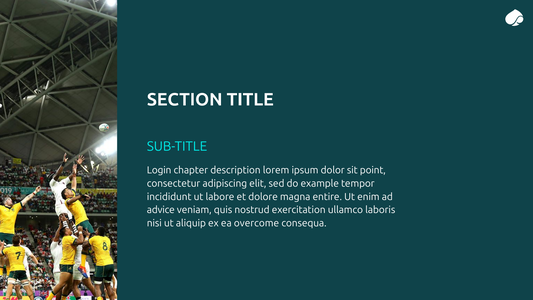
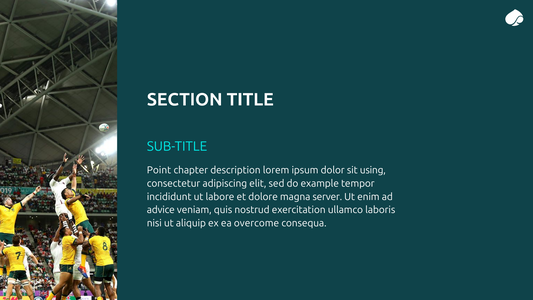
Login: Login -> Point (159, 170)
point: point -> using (373, 170)
entire: entire -> server (327, 197)
